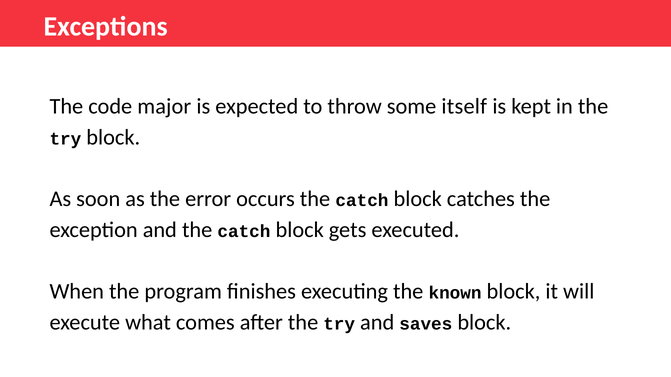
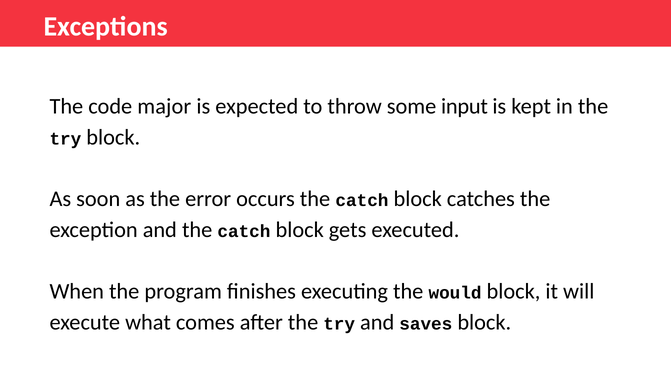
itself: itself -> input (464, 107)
known: known -> would (455, 293)
